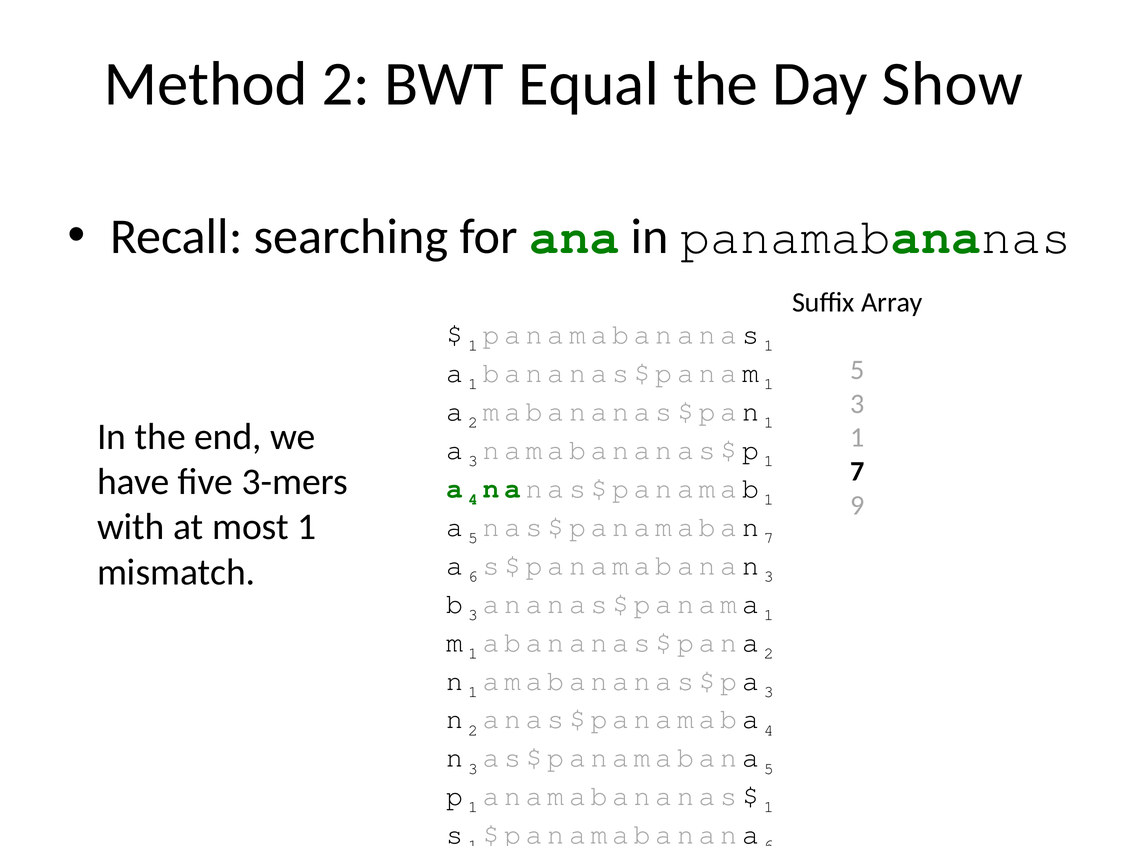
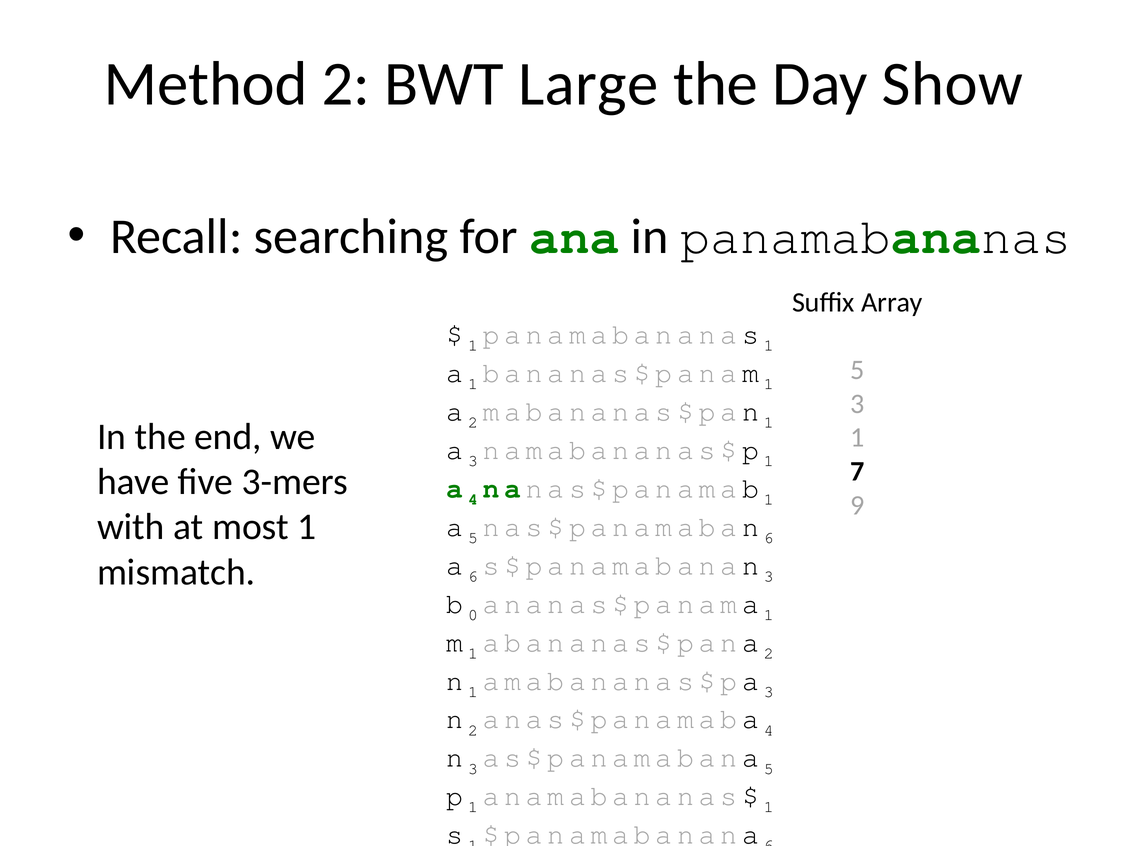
Equal: Equal -> Large (588, 84)
7: 7 -> 6 (769, 538)
3: 3 -> 0 (473, 615)
